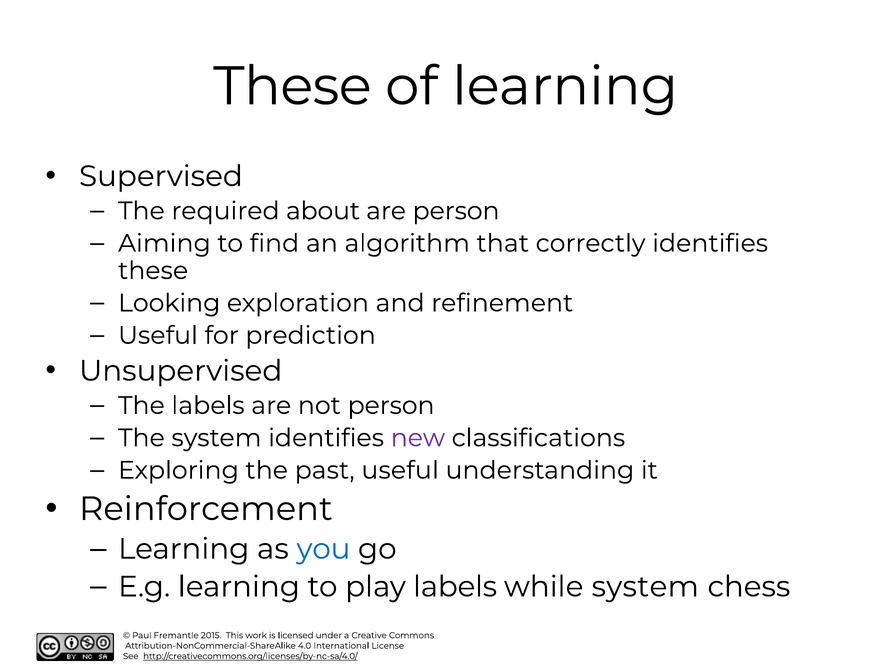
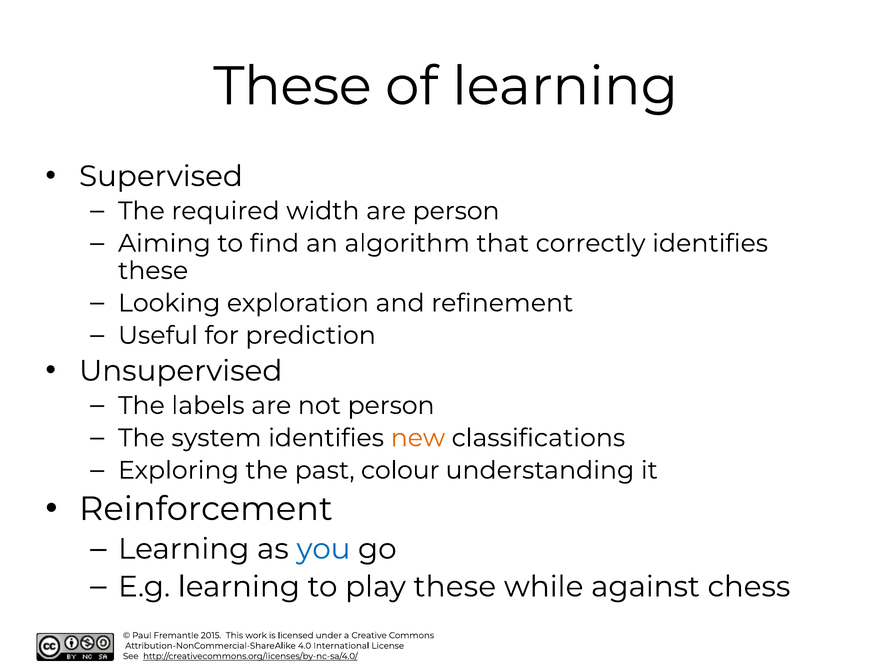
about: about -> width (323, 211)
new colour: purple -> orange (418, 438)
past useful: useful -> colour (400, 470)
play labels: labels -> these (455, 587)
while system: system -> against (645, 587)
